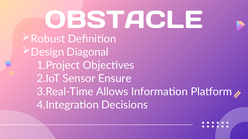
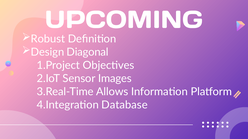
OBSTACLE: OBSTACLE -> UPCOMING (124, 20)
Ensure: Ensure -> Images (115, 79)
Decisions: Decisions -> Database (125, 105)
